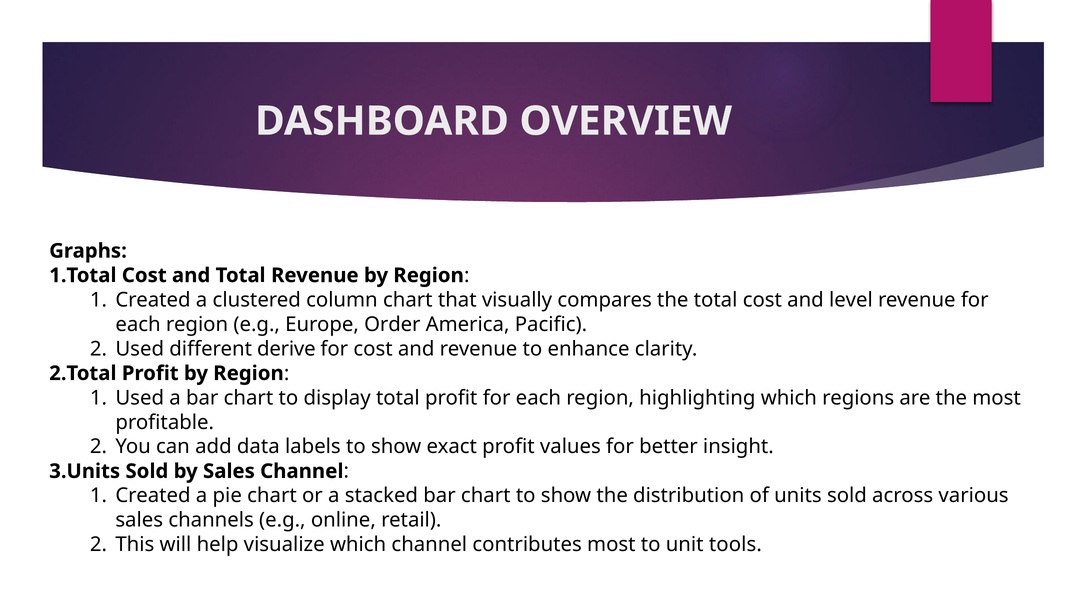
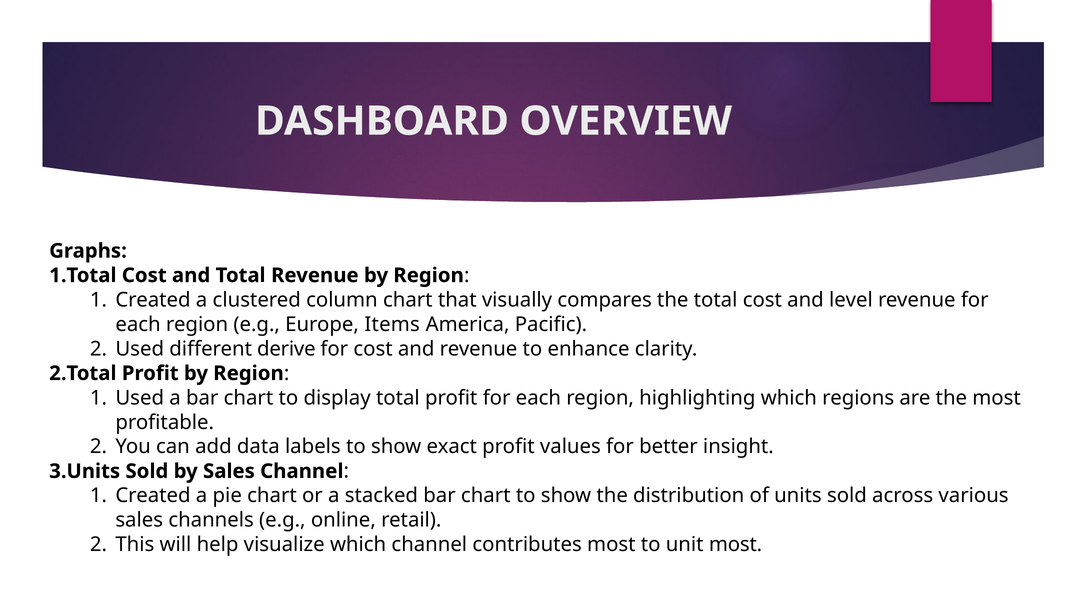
Order: Order -> Items (392, 324)
unit tools: tools -> most (736, 544)
